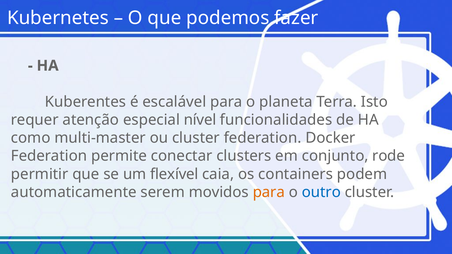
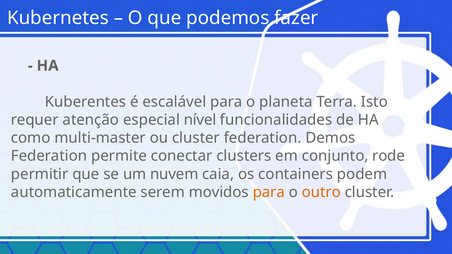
Docker: Docker -> Demos (330, 138)
flexível: flexível -> nuvem (174, 174)
outro colour: blue -> orange (321, 192)
